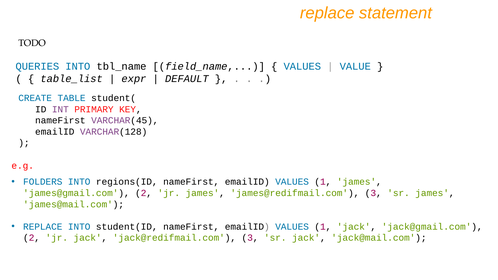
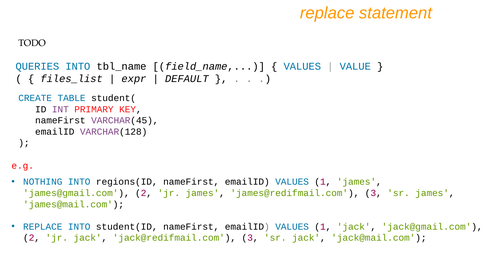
table_list: table_list -> files_list (72, 79)
FOLDERS: FOLDERS -> NOTHING (43, 182)
